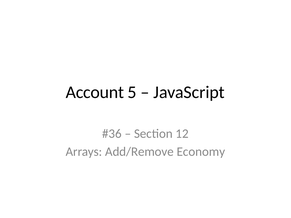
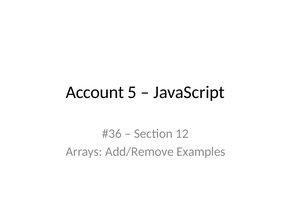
Economy: Economy -> Examples (201, 152)
